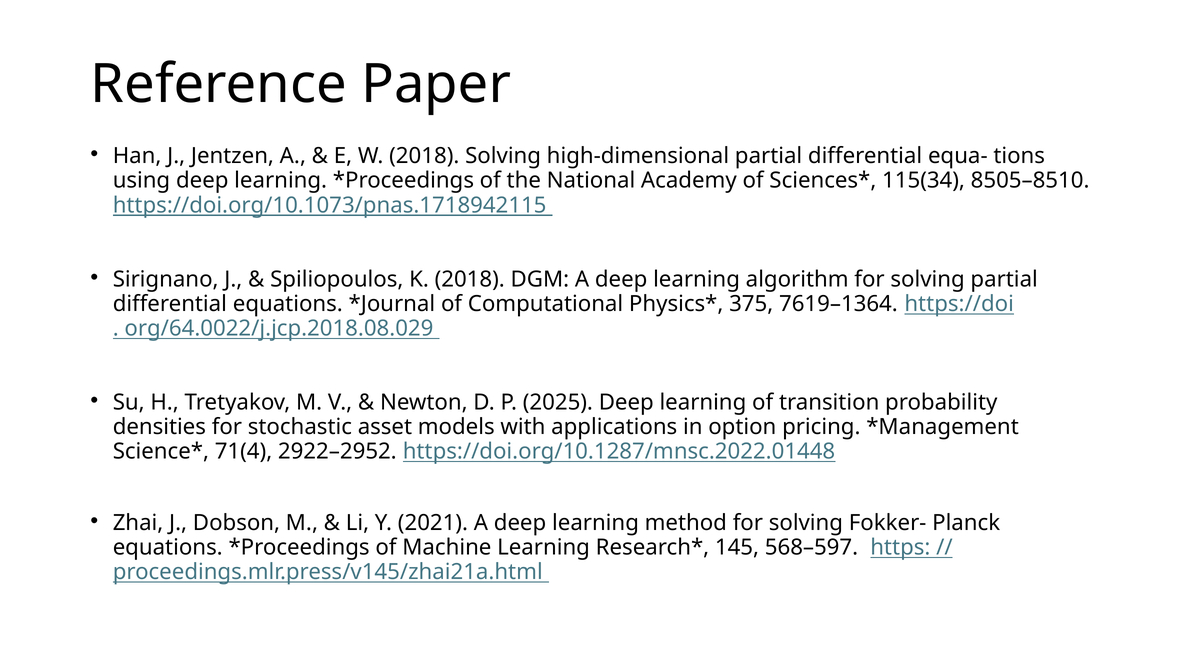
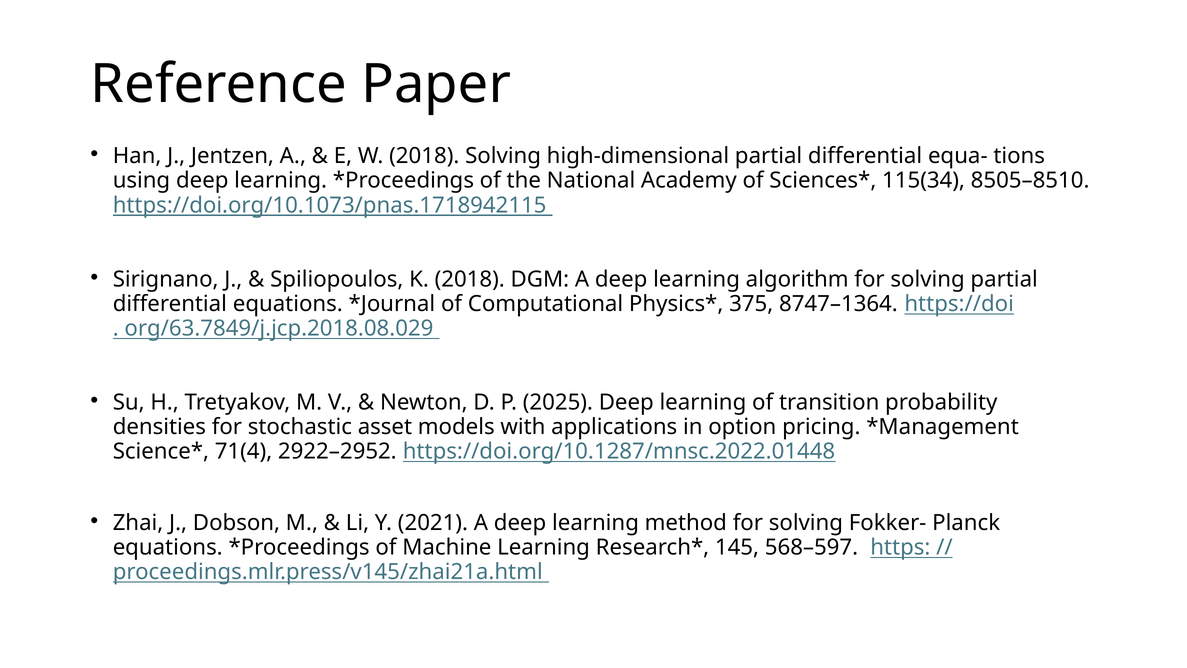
7619–1364: 7619–1364 -> 8747–1364 (838, 304)
org/64.0022/j.jcp.2018.08.029: org/64.0022/j.jcp.2018.08.029 -> org/63.7849/j.jcp.2018.08.029 (279, 328)
